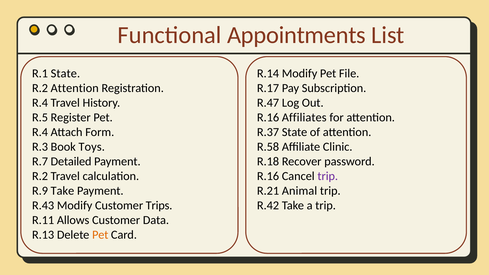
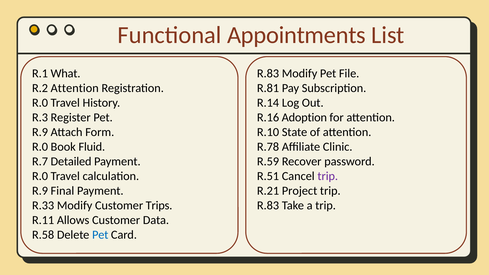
R.1 State: State -> What (66, 74)
R.14: R.14 -> R.83 (268, 74)
R.17: R.17 -> R.81 (268, 88)
R.4: R.4 -> R.0 (40, 103)
R.47: R.47 -> R.14 (268, 103)
R.5: R.5 -> R.3 (40, 118)
Affiliates: Affiliates -> Adoption (304, 118)
R.4: R.4 -> R.9 (40, 132)
R.37: R.37 -> R.10 (268, 132)
R.3: R.3 -> R.0 (40, 147)
Toys: Toys -> Fluid (92, 147)
R.58: R.58 -> R.78 (268, 147)
R.18: R.18 -> R.59 (268, 162)
R.2: R.2 -> R.0 (40, 176)
R.16: R.16 -> R.51 (268, 176)
R.9 Take: Take -> Final (62, 191)
Animal: Animal -> Project (300, 191)
R.43: R.43 -> R.33 (43, 206)
R.42: R.42 -> R.83 (268, 206)
R.13: R.13 -> R.58 (43, 235)
Pet colour: orange -> blue (100, 235)
